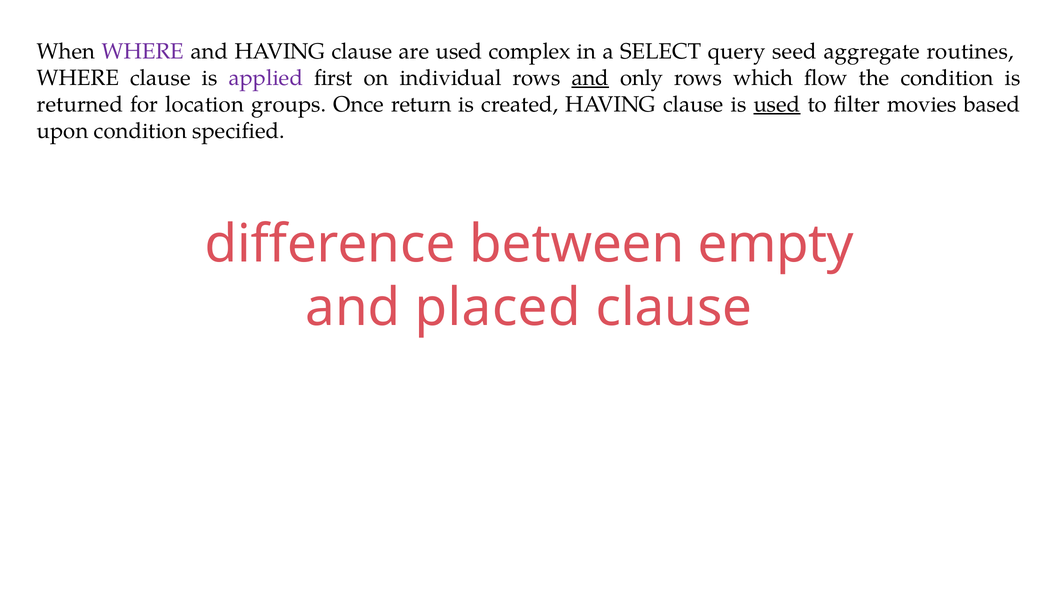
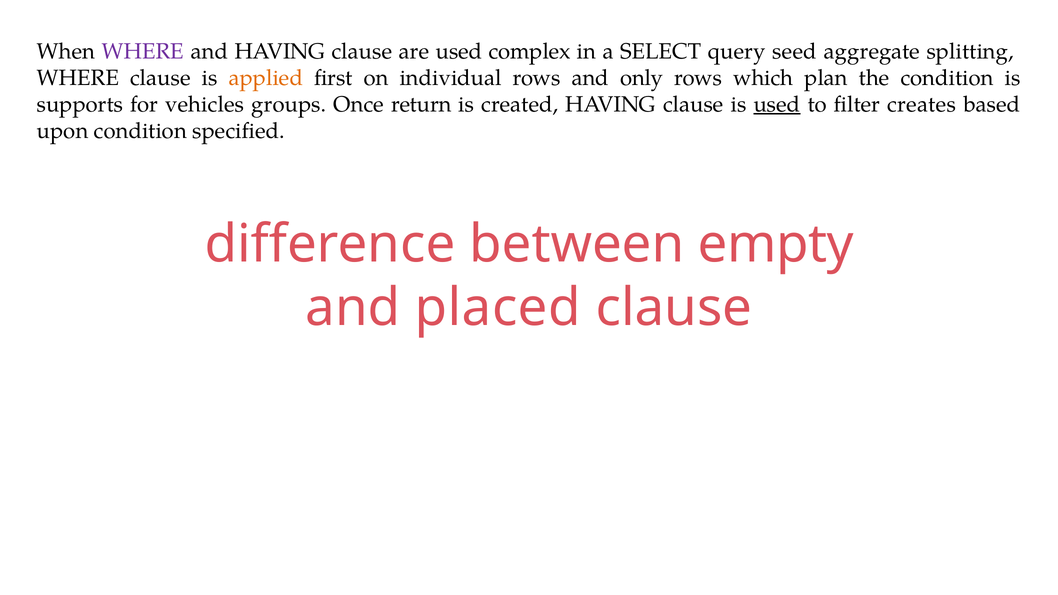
routines: routines -> splitting (970, 51)
applied colour: purple -> orange (266, 78)
and underline: present -> none (590, 78)
flow: flow -> plan (826, 78)
returned: returned -> supports (80, 104)
location: location -> vehicles (205, 104)
movies: movies -> creates (922, 104)
